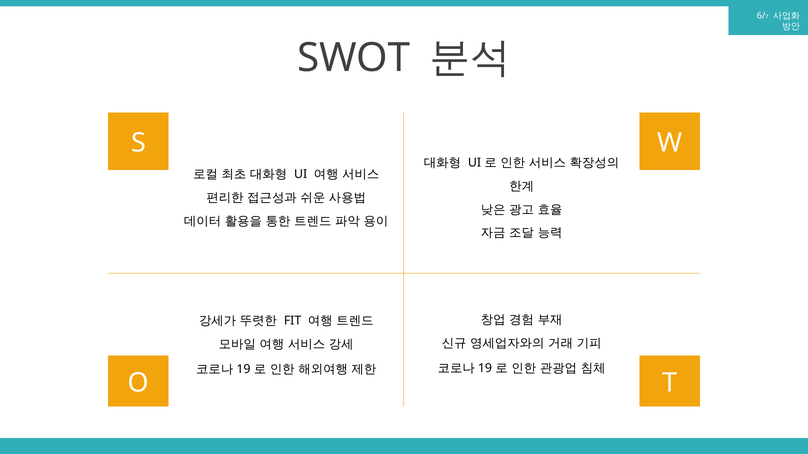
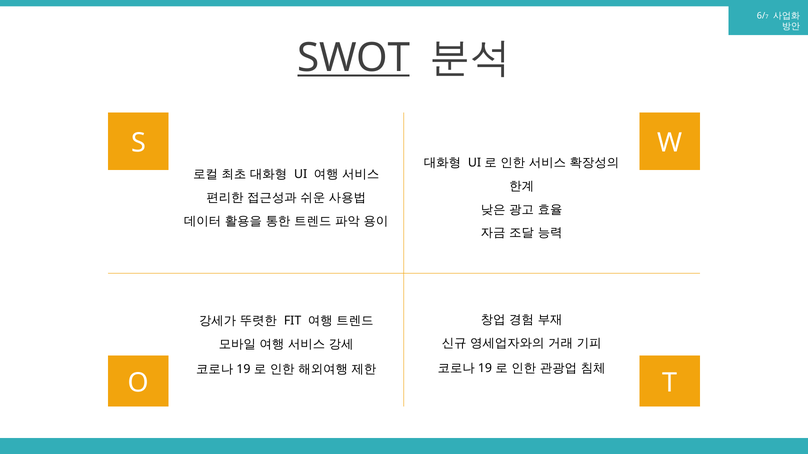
SWOT underline: none -> present (354, 58)
